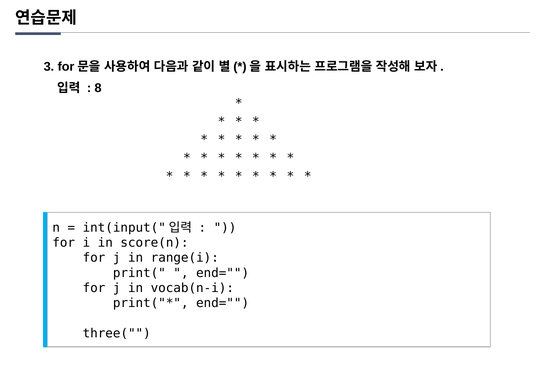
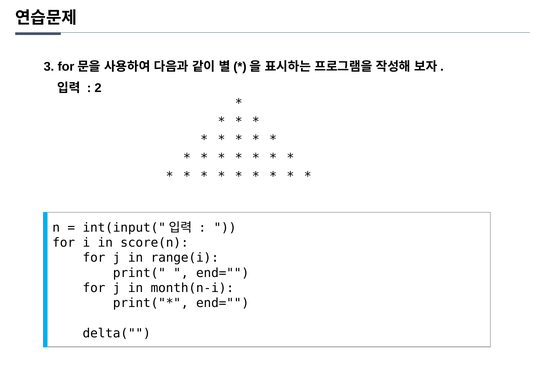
8: 8 -> 2 (98, 88)
vocab(n-i: vocab(n-i -> month(n-i (192, 288)
three(: three( -> delta( (117, 333)
